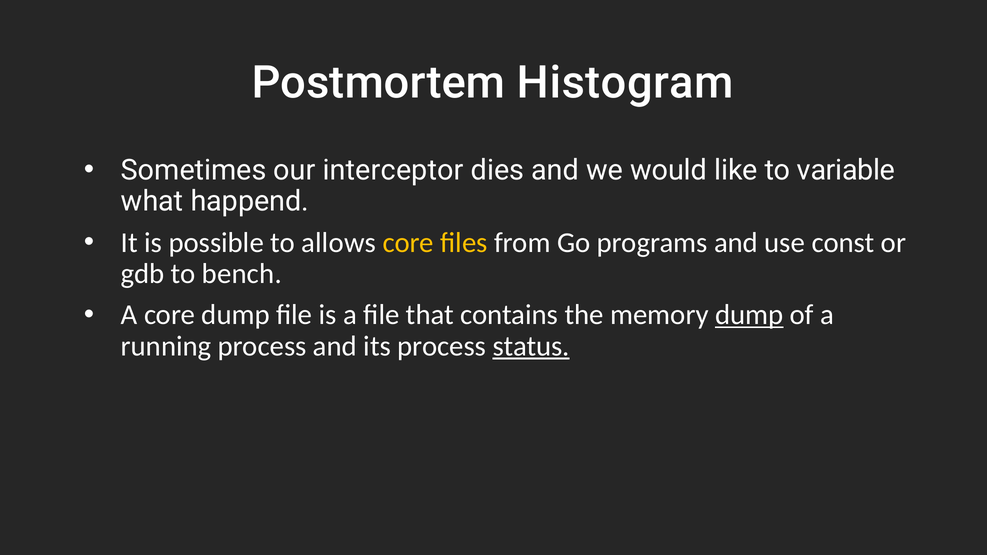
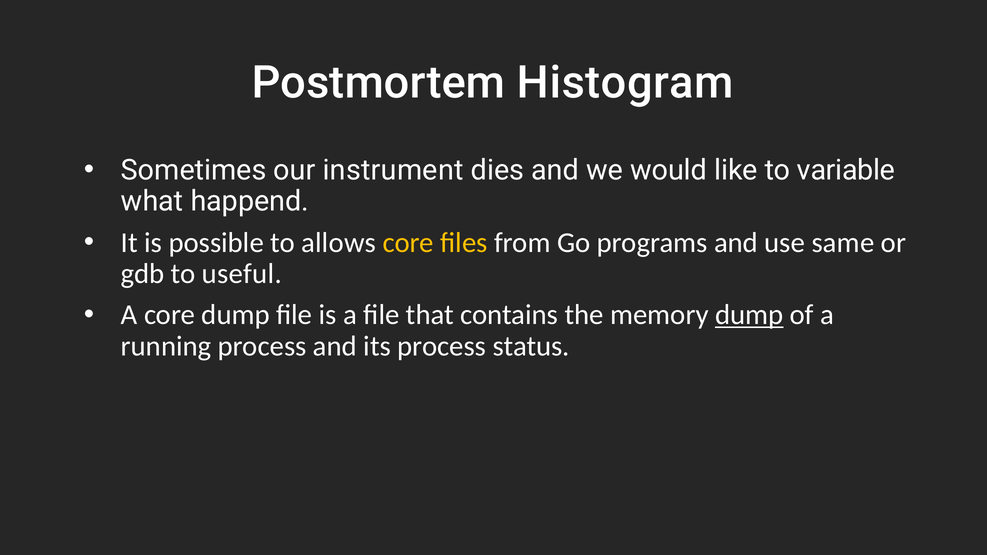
interceptor: interceptor -> instrument (393, 170)
const: const -> same (843, 243)
bench: bench -> useful (242, 274)
status underline: present -> none (531, 346)
